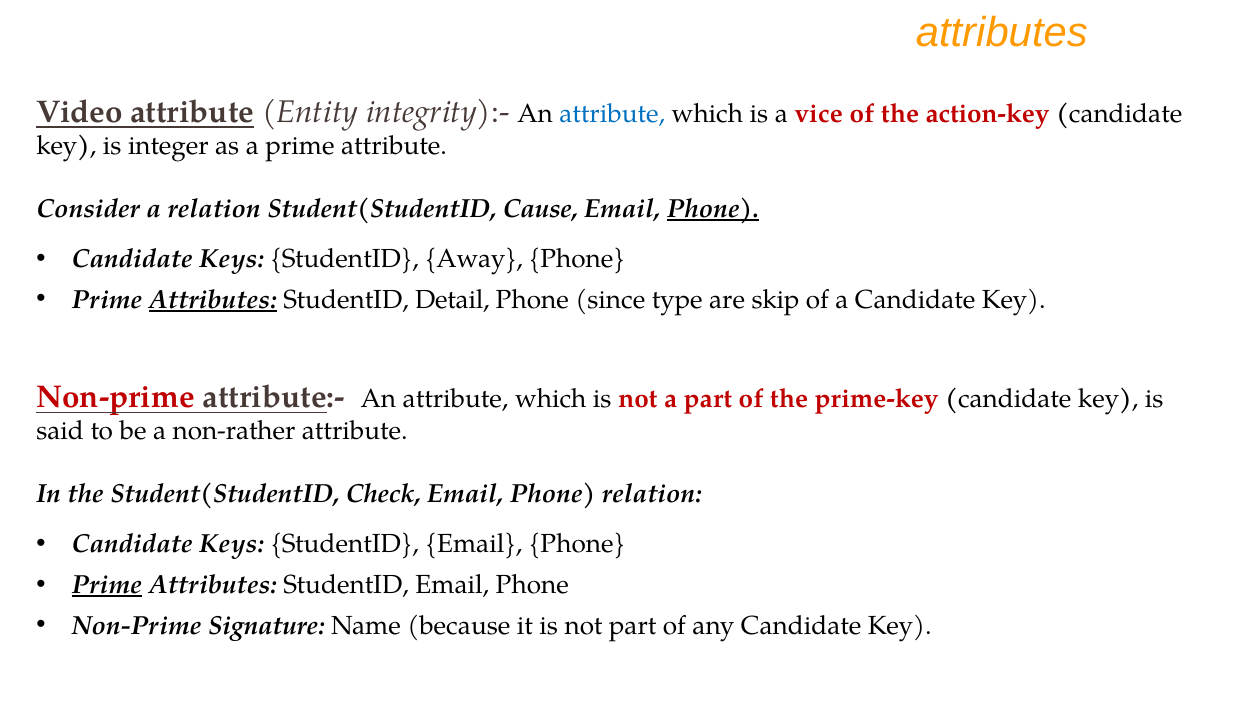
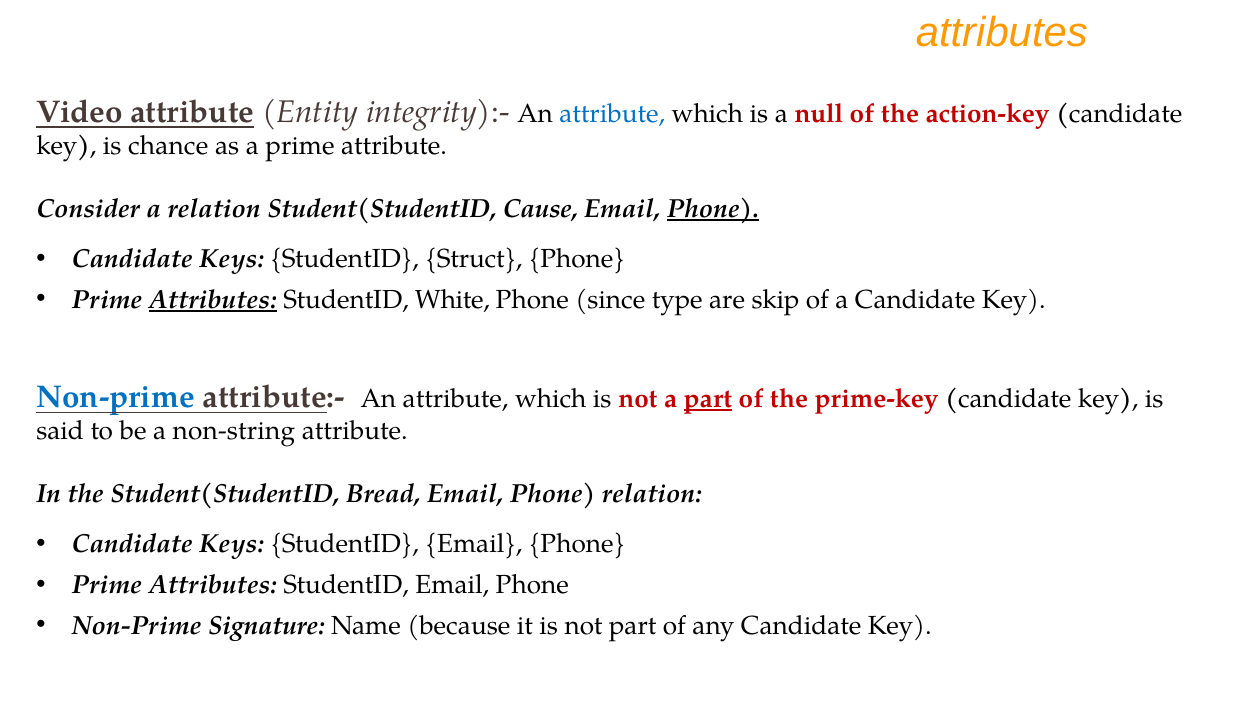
vice: vice -> null (819, 114)
integer: integer -> chance (168, 146)
Away: Away -> Struct (474, 259)
Detail: Detail -> White (452, 300)
Non-prime colour: red -> blue (116, 397)
part underline: none -> present (708, 399)
non-rather: non-rather -> non-string (234, 432)
Check: Check -> Bread (383, 494)
Prime underline: present -> none (107, 585)
